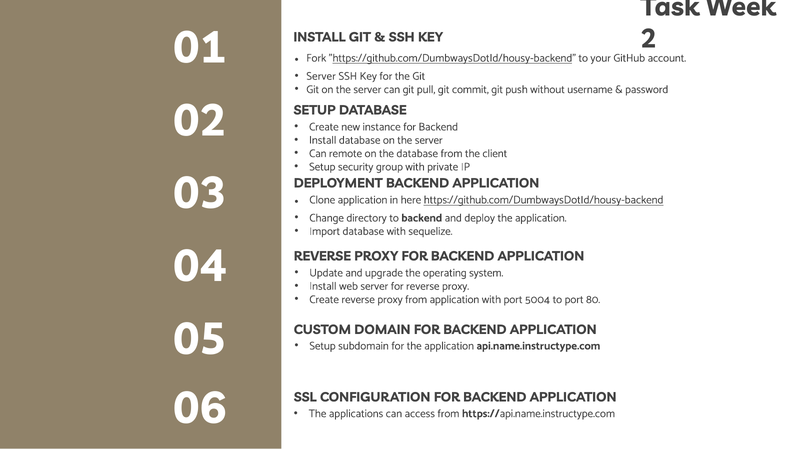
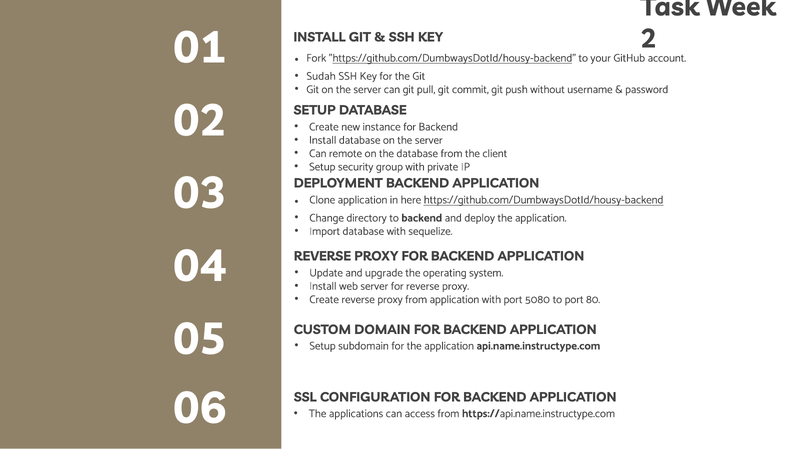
Server: Server -> Sudah (321, 76)
5004: 5004 -> 5080 (537, 299)
